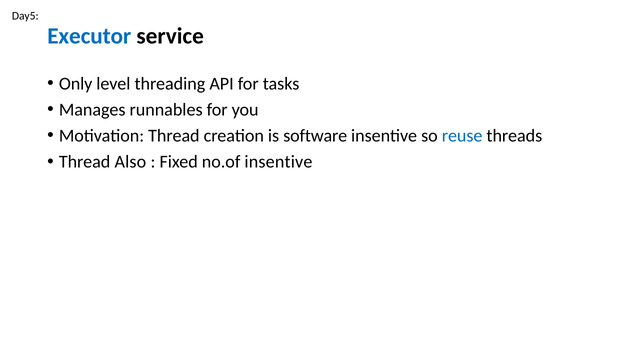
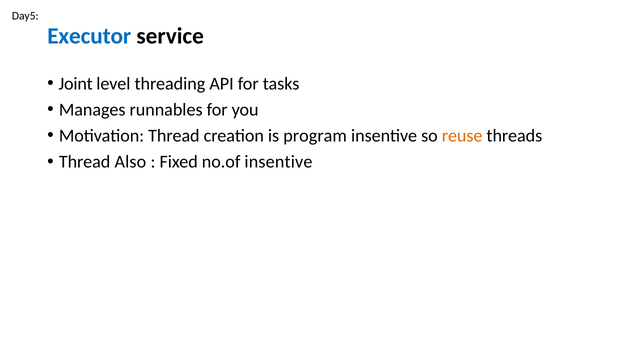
Only: Only -> Joint (76, 84)
software: software -> program (315, 136)
reuse colour: blue -> orange (462, 136)
